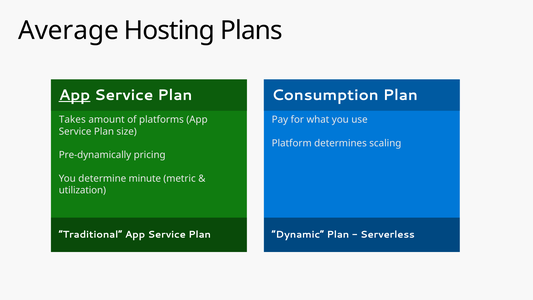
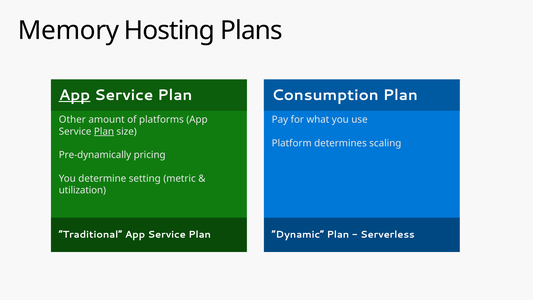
Average: Average -> Memory (69, 31)
Takes: Takes -> Other (72, 120)
Plan underline: none -> present (104, 131)
minute: minute -> setting (145, 178)
